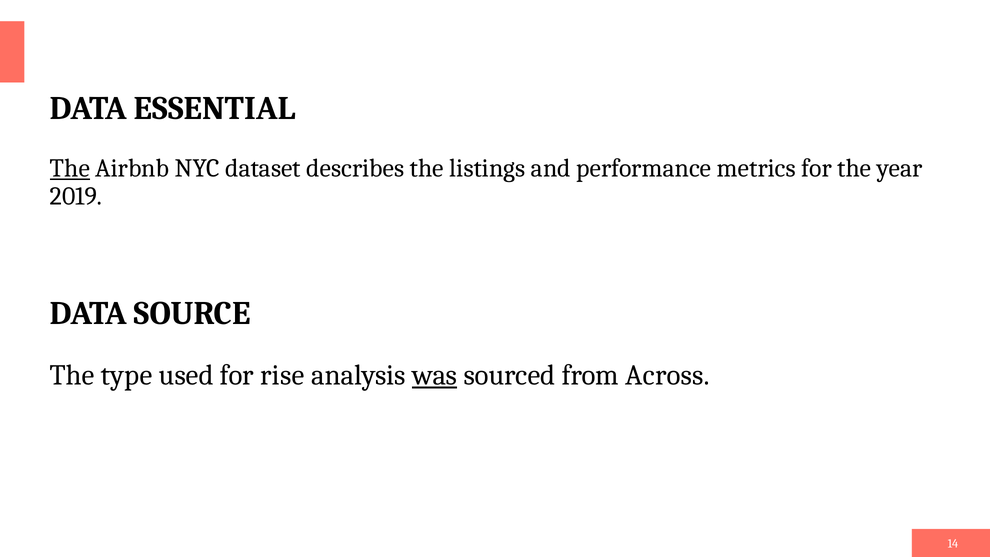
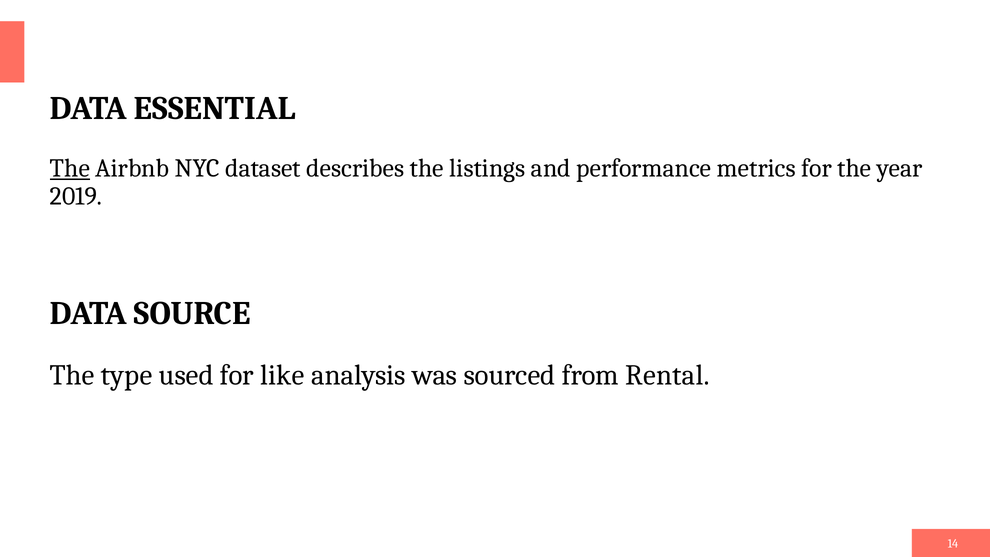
rise: rise -> like (282, 375)
was underline: present -> none (435, 375)
Across: Across -> Rental (667, 375)
